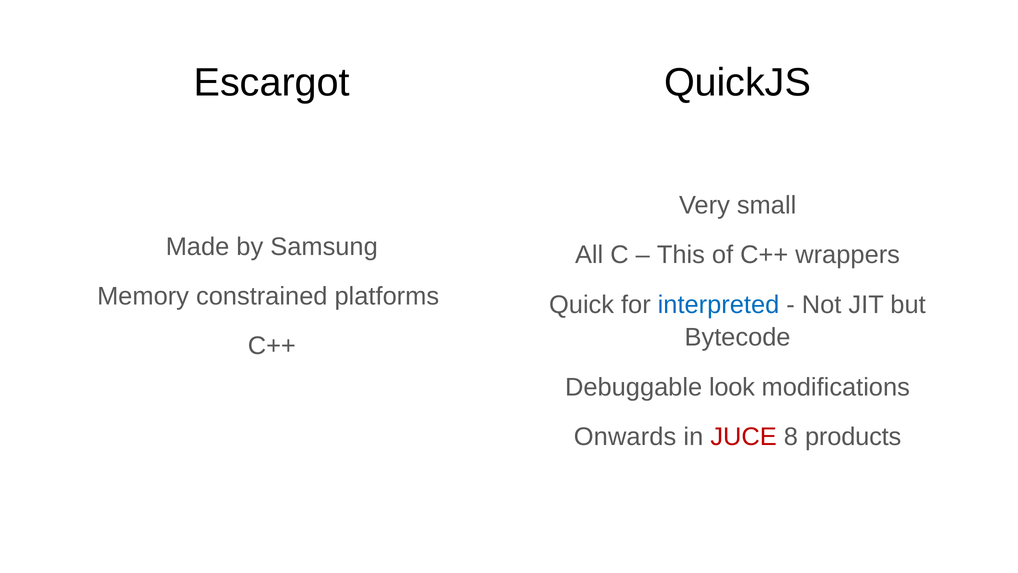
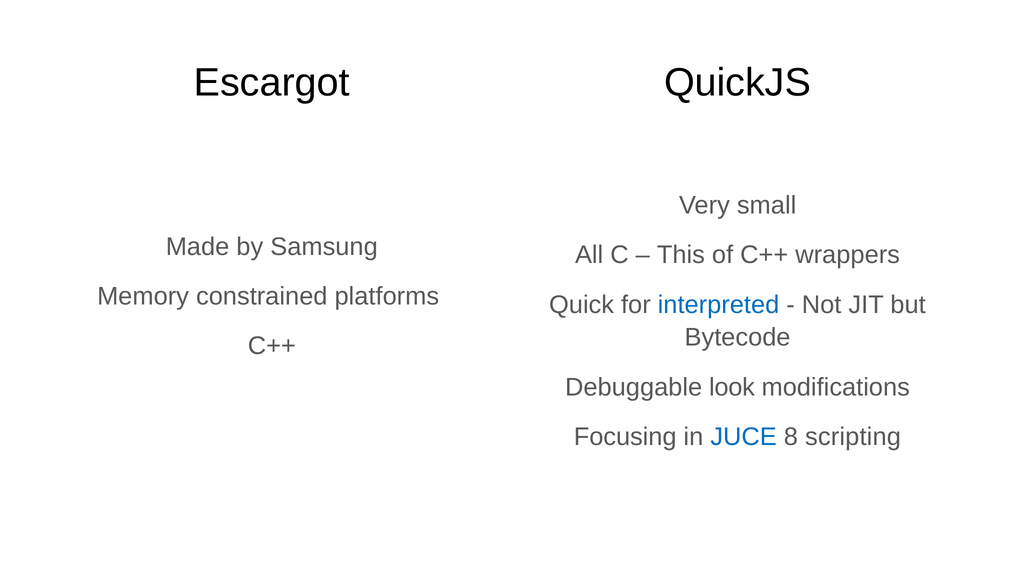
Onwards: Onwards -> Focusing (625, 437)
JUCE colour: red -> blue (744, 437)
products: products -> scripting (853, 437)
